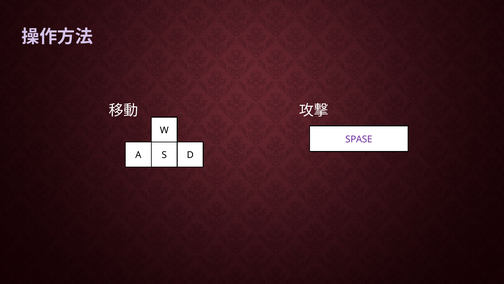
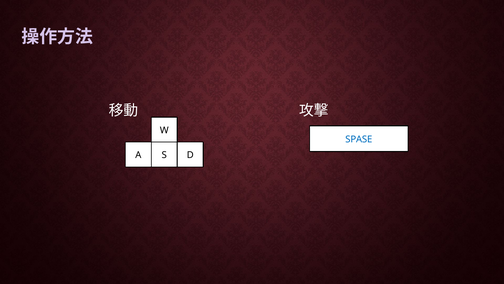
SPASE colour: purple -> blue (359, 139)
